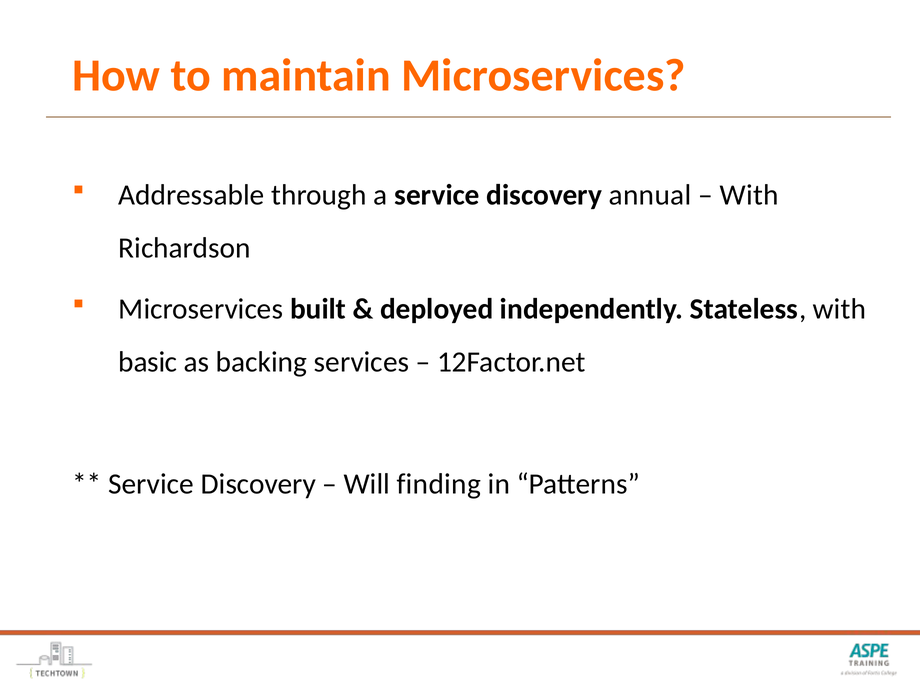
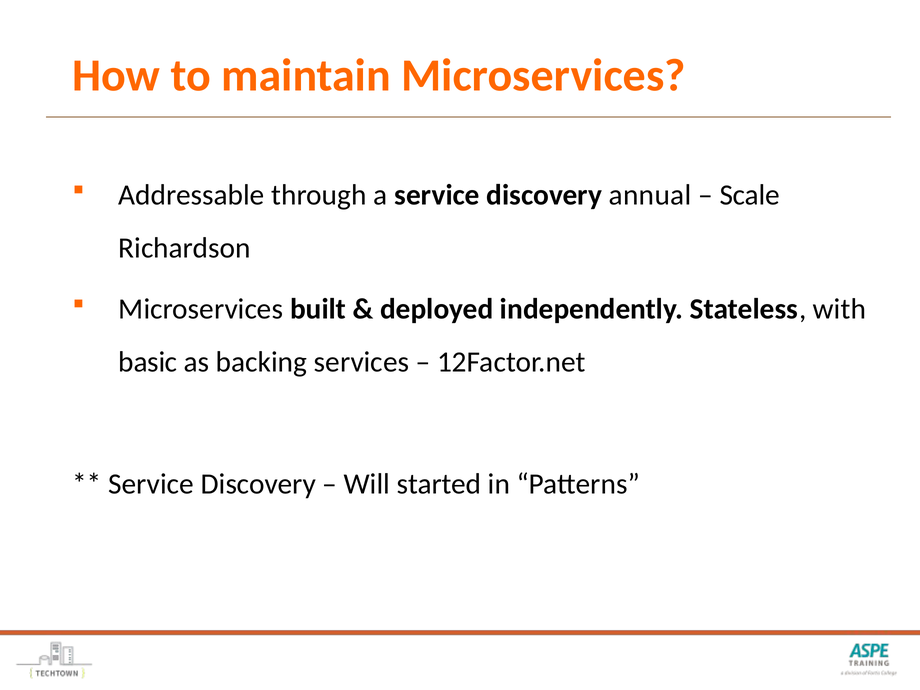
With: With -> Scale (750, 195)
finding: finding -> started (439, 484)
